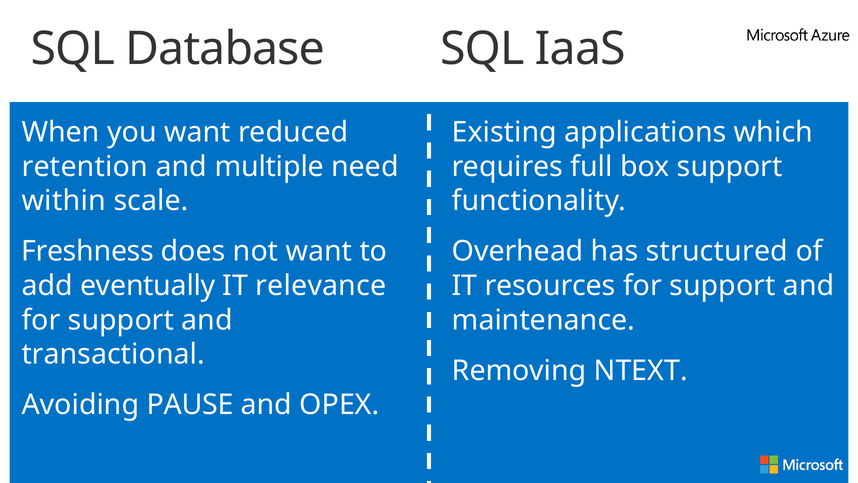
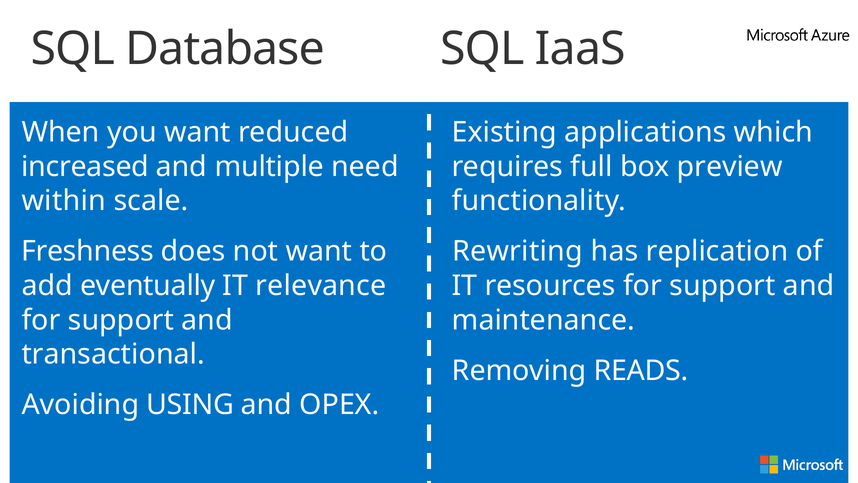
retention: retention -> increased (85, 167)
box support: support -> preview (730, 167)
Overhead: Overhead -> Rewriting (518, 251)
structured: structured -> replication (717, 251)
NTEXT: NTEXT -> READS (641, 370)
PAUSE: PAUSE -> USING (190, 405)
